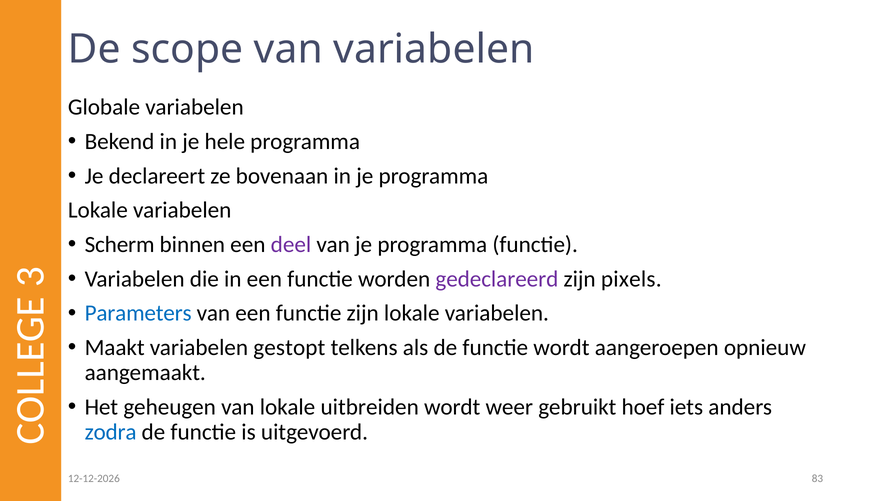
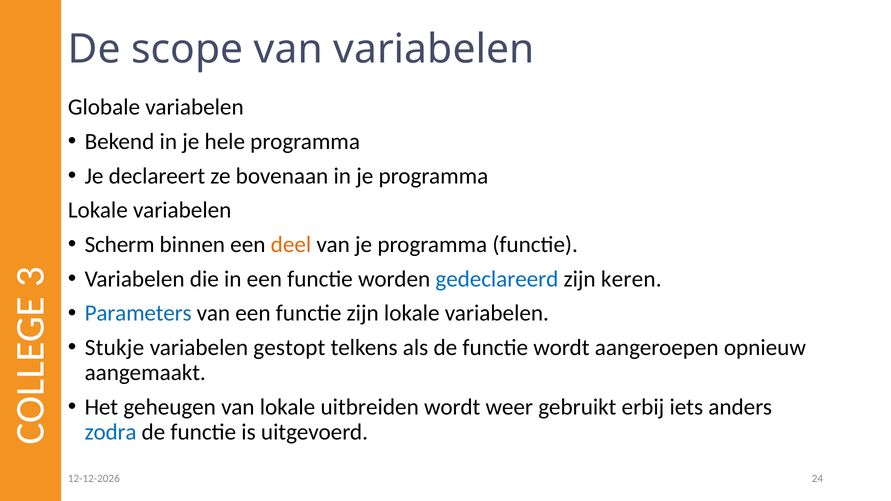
deel colour: purple -> orange (291, 245)
gedeclareerd colour: purple -> blue (497, 279)
pixels: pixels -> keren (631, 279)
Maakt: Maakt -> Stukje (114, 348)
hoef: hoef -> erbij (643, 407)
83: 83 -> 24 (817, 479)
